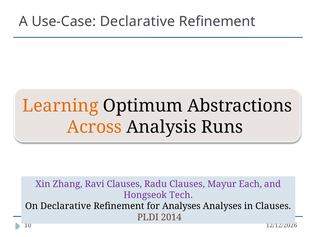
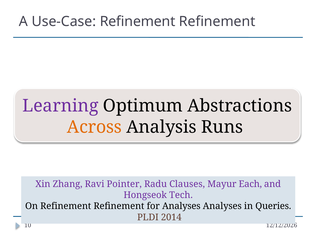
Use-Case Declarative: Declarative -> Refinement (138, 22)
Learning colour: orange -> purple (60, 106)
Ravi Clauses: Clauses -> Pointer (124, 184)
On Declarative: Declarative -> Refinement (66, 206)
in Clauses: Clauses -> Queries (273, 206)
